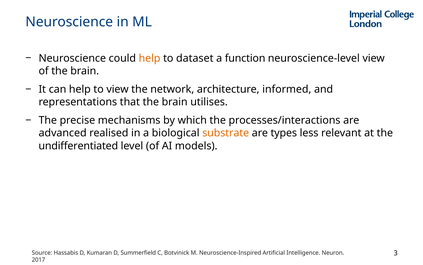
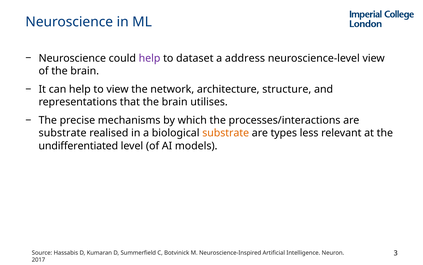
help colour: orange -> purple (150, 58)
function: function -> address (245, 58)
informed: informed -> structure (287, 89)
advanced: advanced -> substrate (63, 133)
